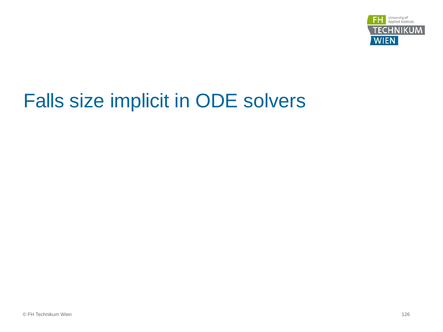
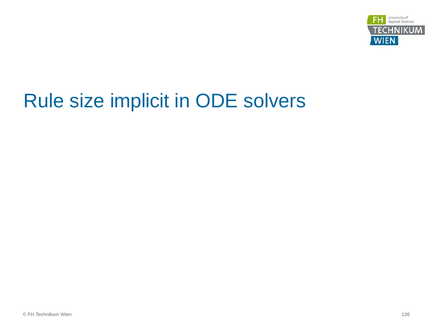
Falls: Falls -> Rule (44, 101)
